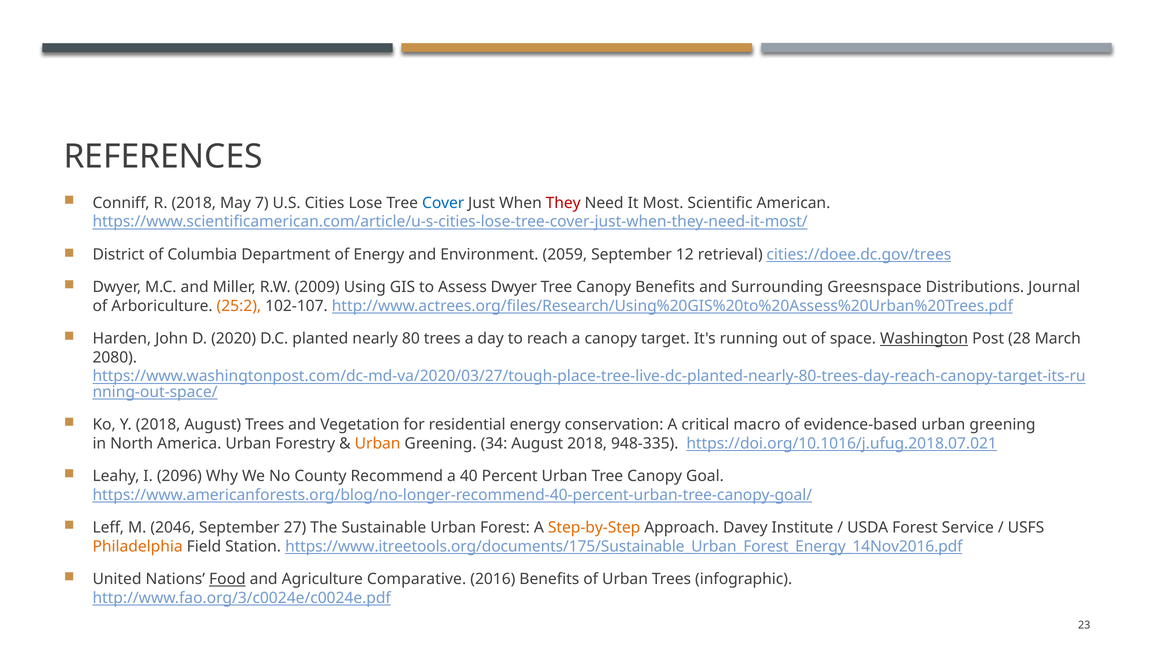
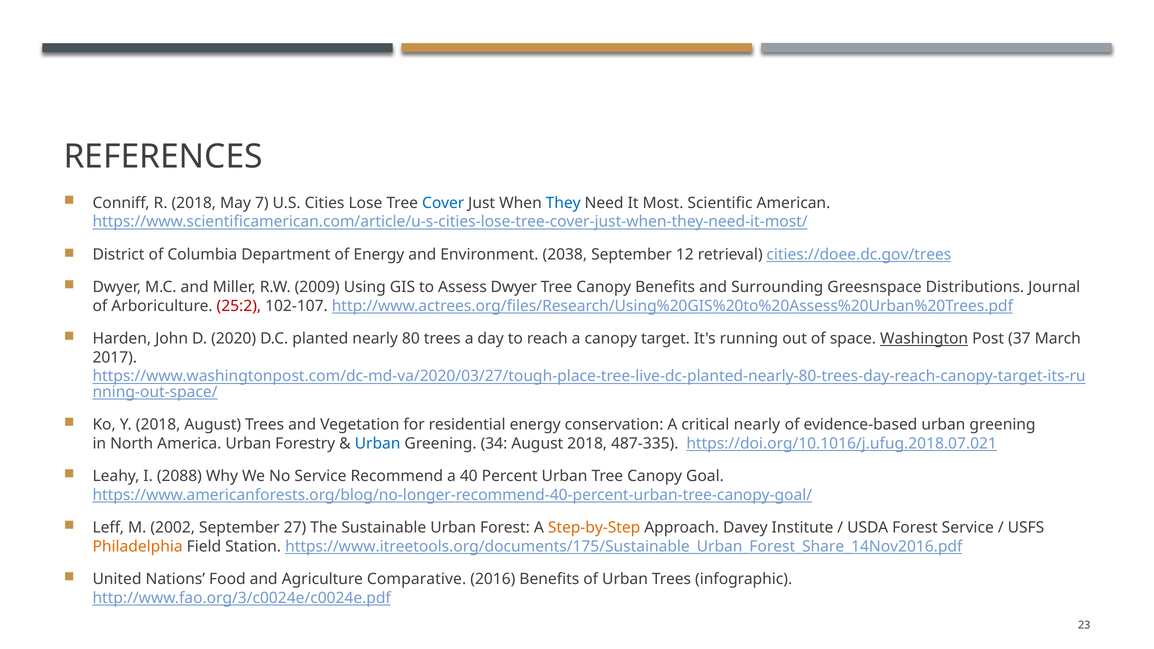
They colour: red -> blue (563, 203)
2059: 2059 -> 2038 (565, 255)
25:2 colour: orange -> red (239, 306)
28: 28 -> 37 (1019, 339)
2080: 2080 -> 2017 (115, 358)
critical macro: macro -> nearly (757, 425)
Urban colour: orange -> blue (378, 444)
948-335: 948-335 -> 487-335 (645, 444)
2096: 2096 -> 2088 (179, 476)
No County: County -> Service (320, 476)
2046: 2046 -> 2002 (173, 528)
https://www.itreetools.org/documents/175/Sustainable_Urban_Forest_Energy_14Nov2016.pdf: https://www.itreetools.org/documents/175/Sustainable_Urban_Forest_Energy_14Nov2016.pdf -> https://www.itreetools.org/documents/175/Sustainable_Urban_Forest_Share_14Nov2016.pdf (624, 547)
Food underline: present -> none (227, 579)
